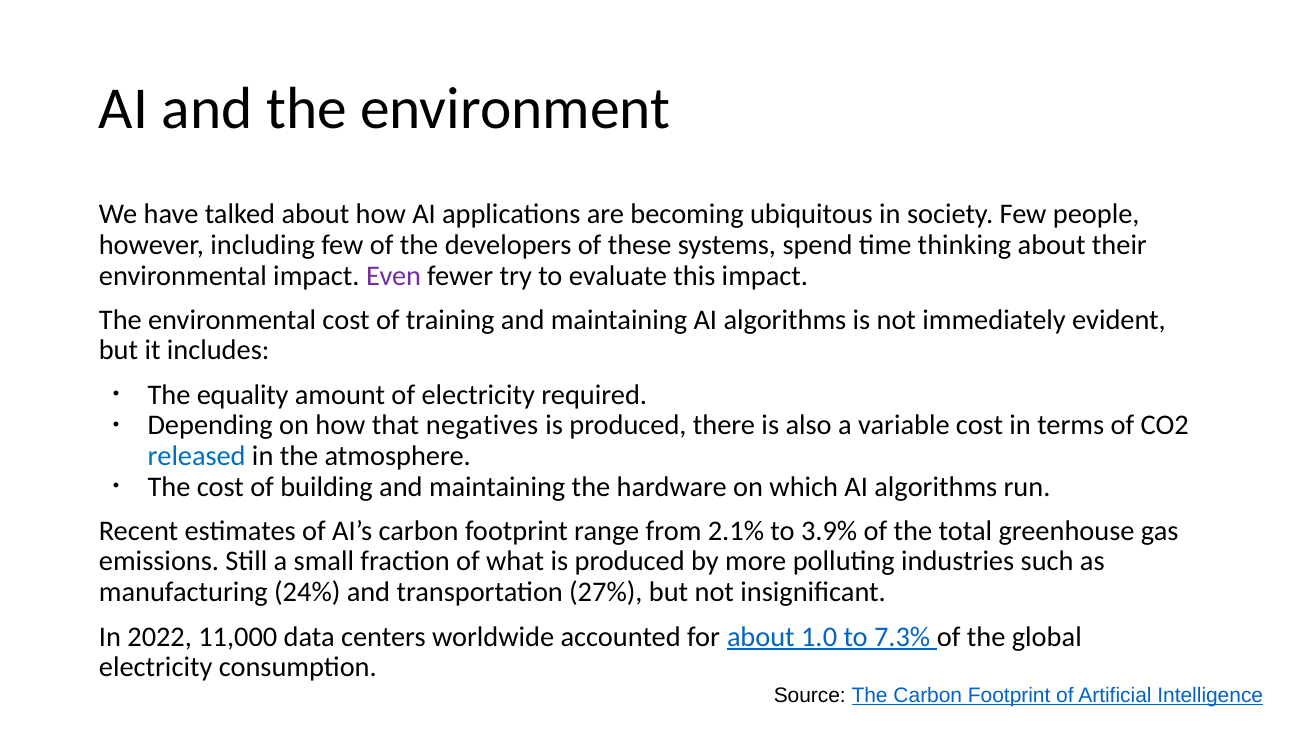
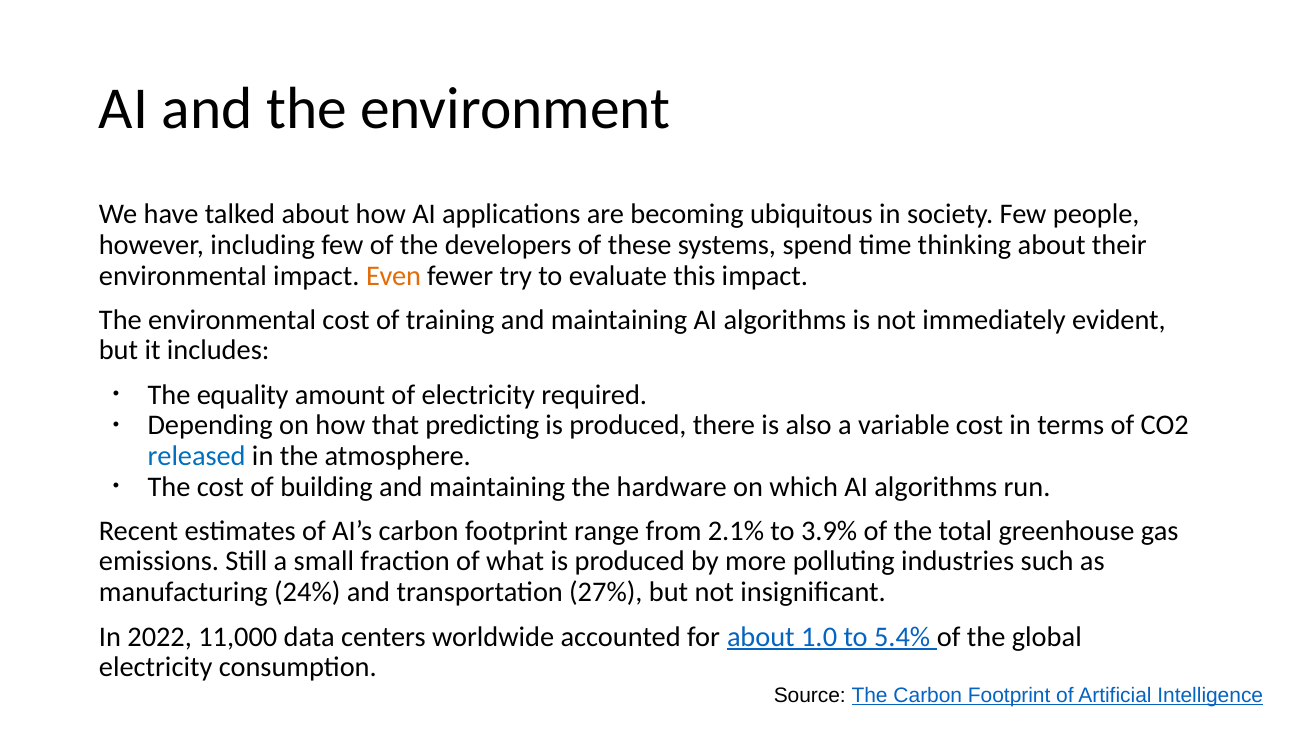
Even colour: purple -> orange (393, 276)
negatives: negatives -> predicting (482, 425)
7.3%: 7.3% -> 5.4% (902, 637)
